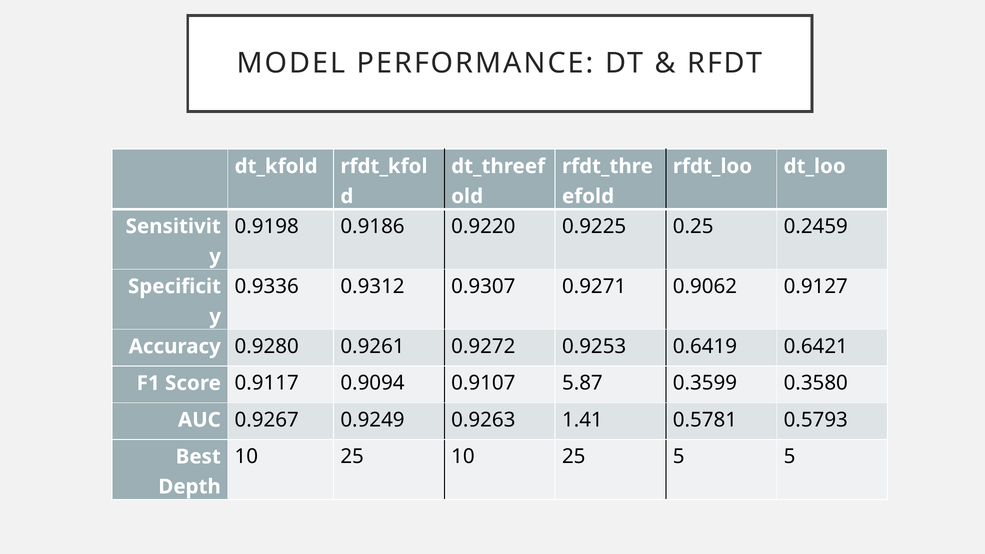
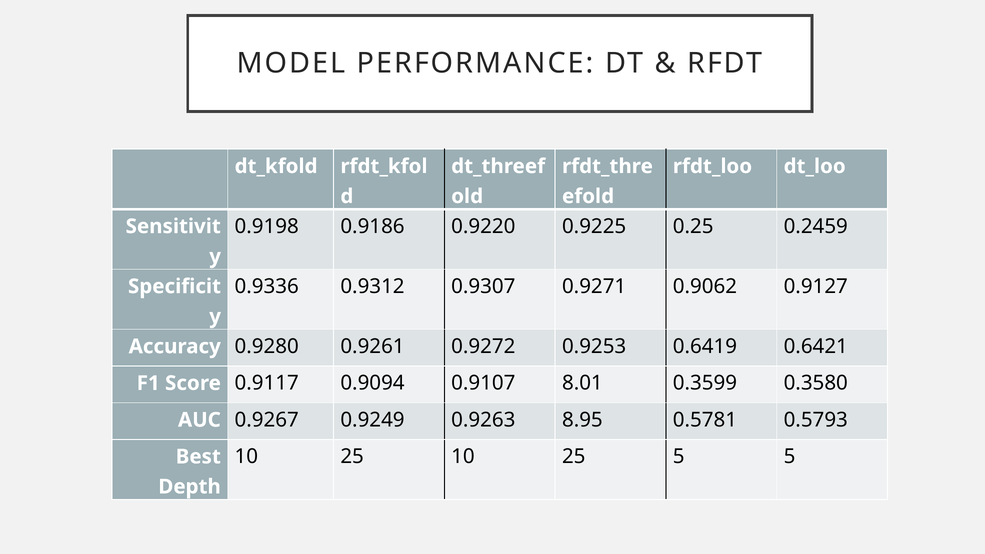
5.87: 5.87 -> 8.01 (582, 383)
1.41: 1.41 -> 8.95 (582, 420)
